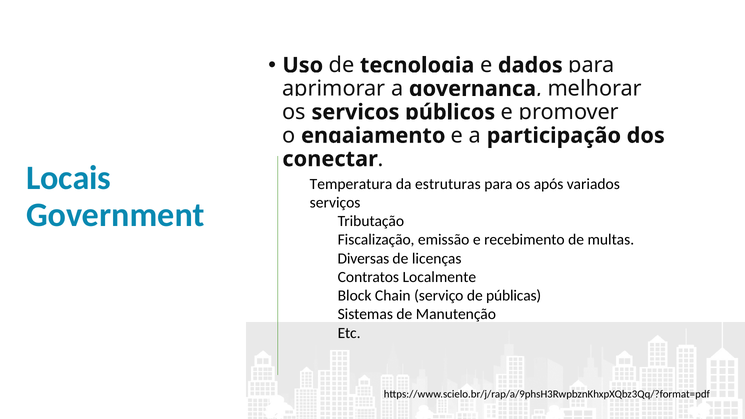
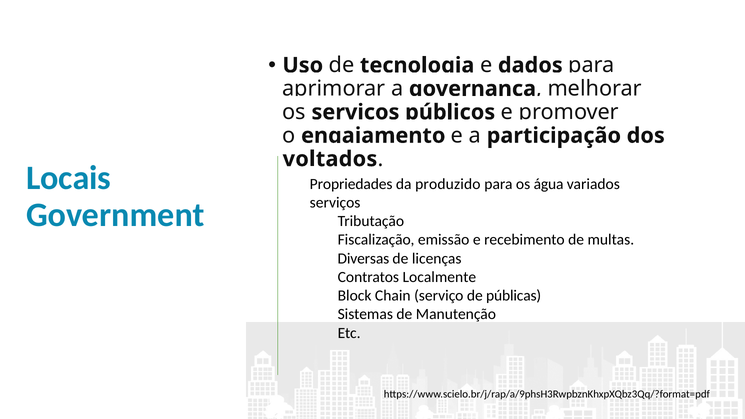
conectar: conectar -> voltados (330, 159)
Temperatura: Temperatura -> Propriedades (351, 184)
estruturas: estruturas -> produzido (448, 184)
após: após -> água (549, 184)
